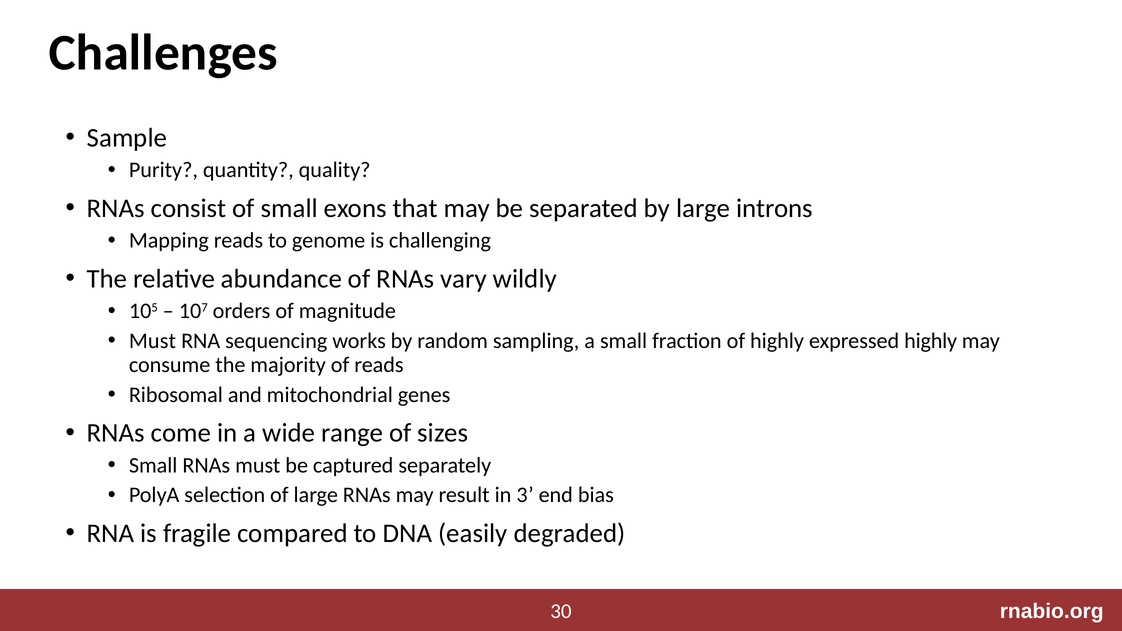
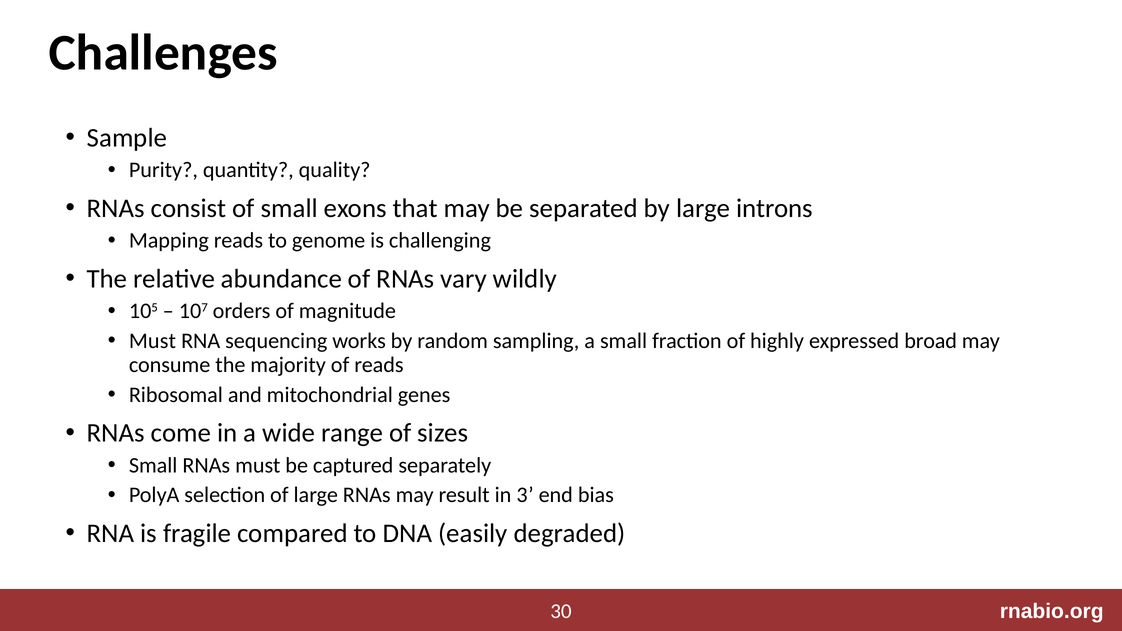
expressed highly: highly -> broad (931, 341)
